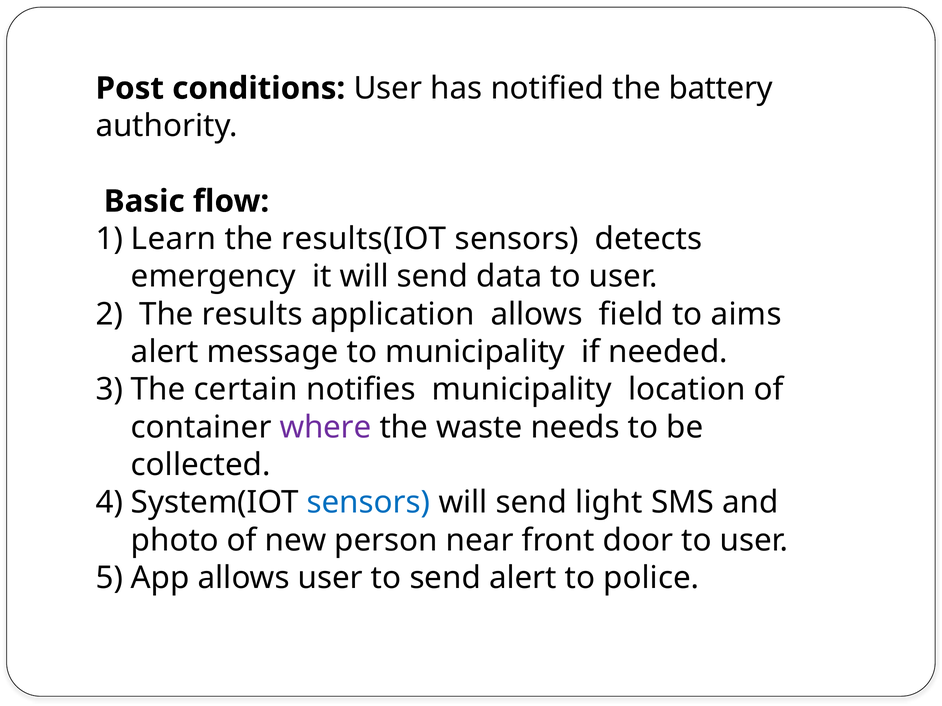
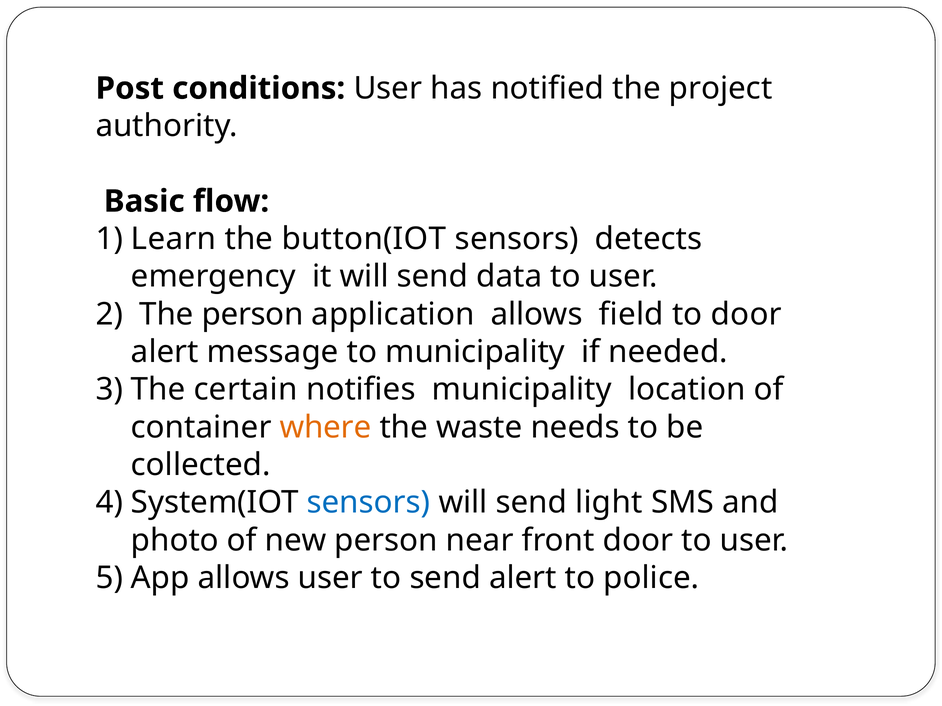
battery: battery -> project (721, 88)
results(IOT: results(IOT -> button(IOT (364, 239)
The results: results -> person (253, 315)
to aims: aims -> door (746, 315)
where colour: purple -> orange (326, 428)
